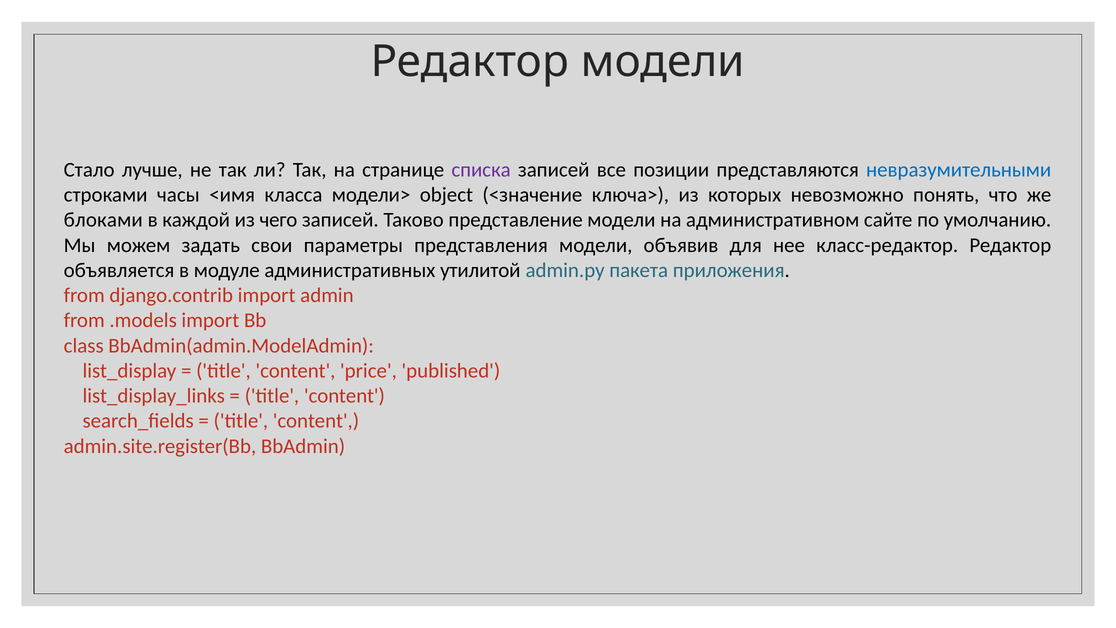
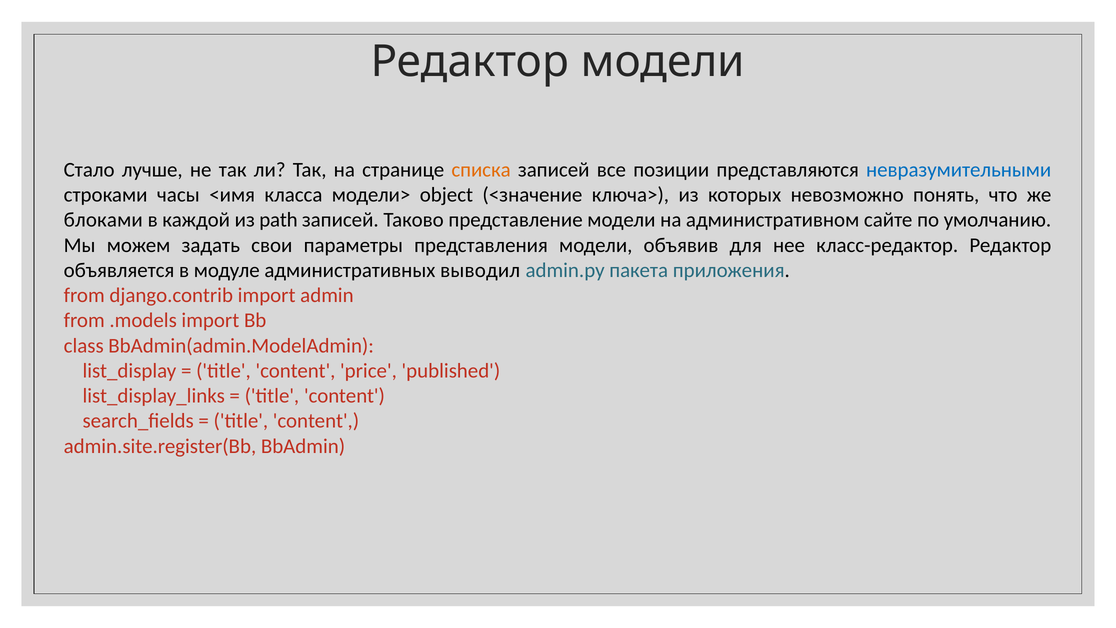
списка colour: purple -> orange (481, 170)
чего: чего -> path (278, 220)
утилитой: утилитой -> выводил (480, 270)
